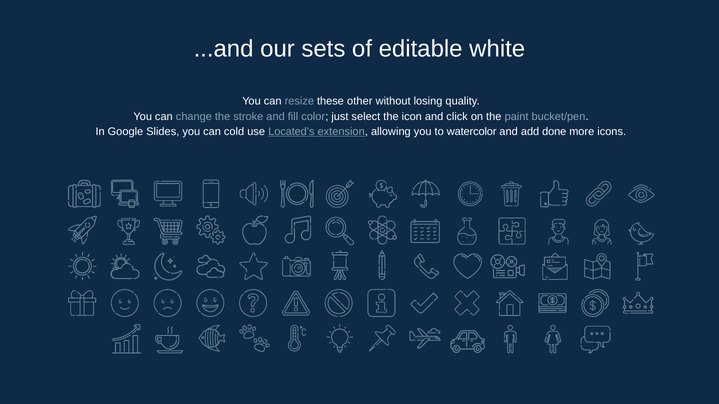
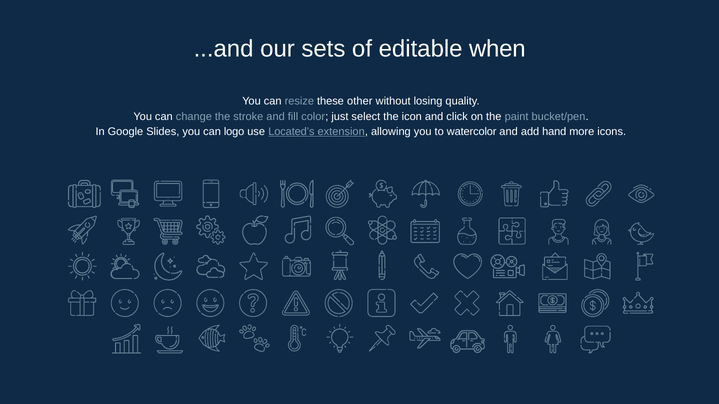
white: white -> when (497, 49)
cold: cold -> logo (234, 132)
done: done -> hand (554, 132)
